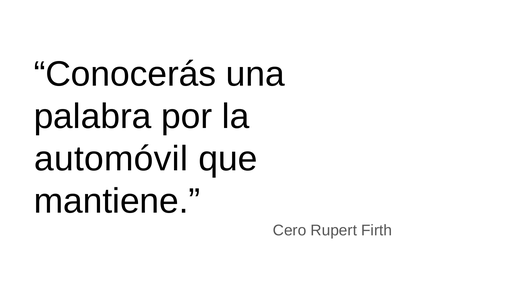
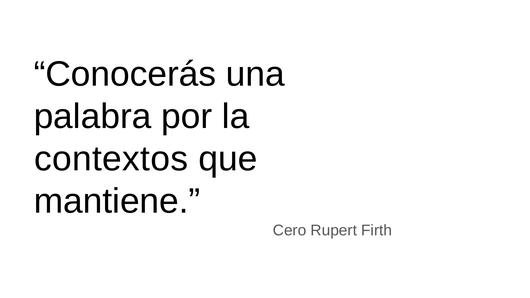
automóvil: automóvil -> contextos (111, 159)
